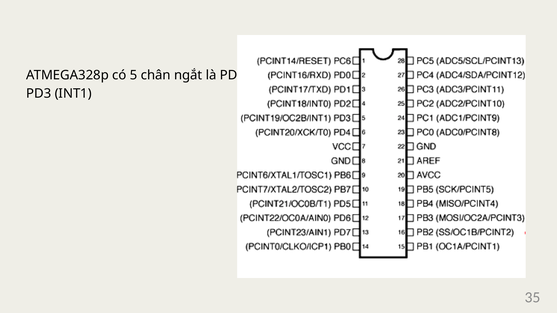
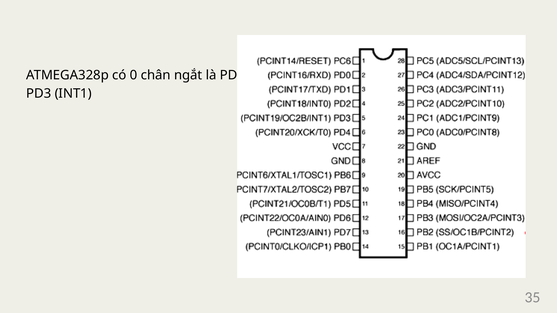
5: 5 -> 0 (134, 75)
